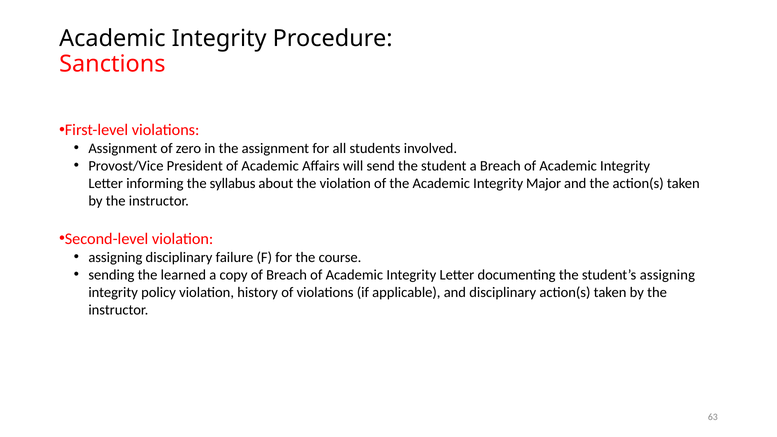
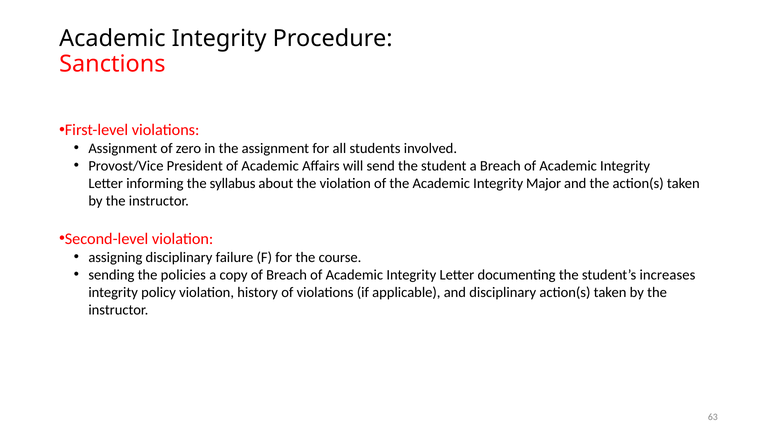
learned: learned -> policies (183, 275)
student’s assigning: assigning -> increases (667, 275)
